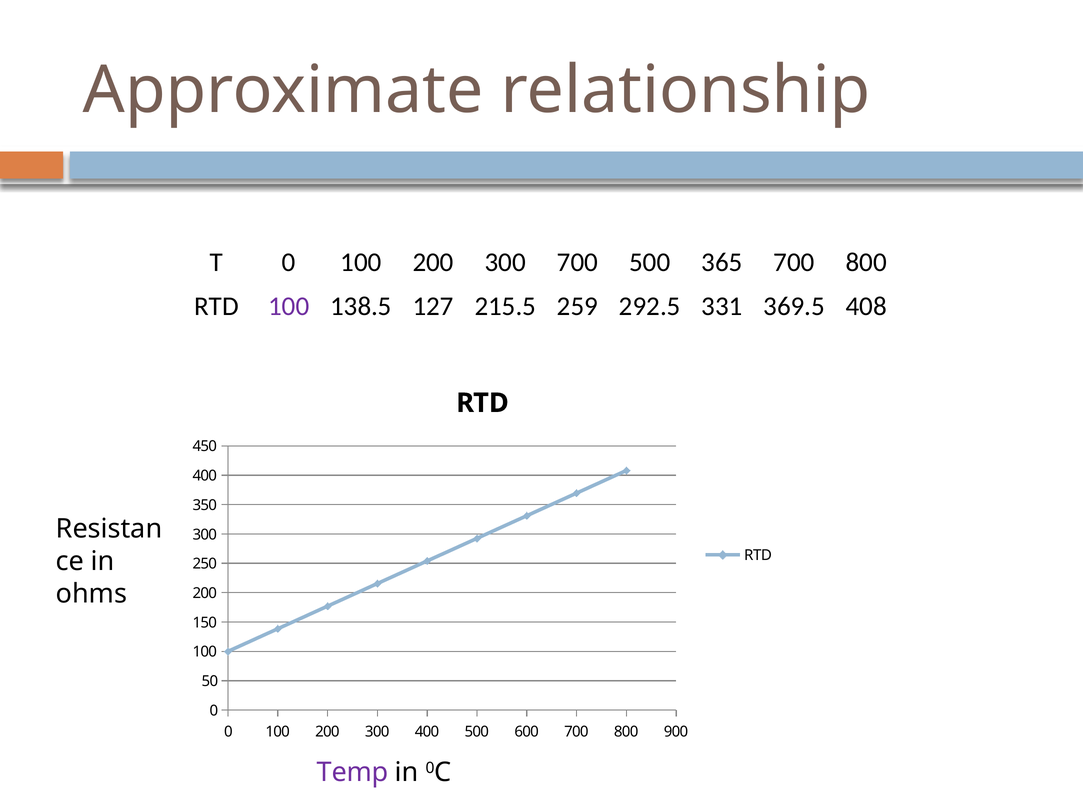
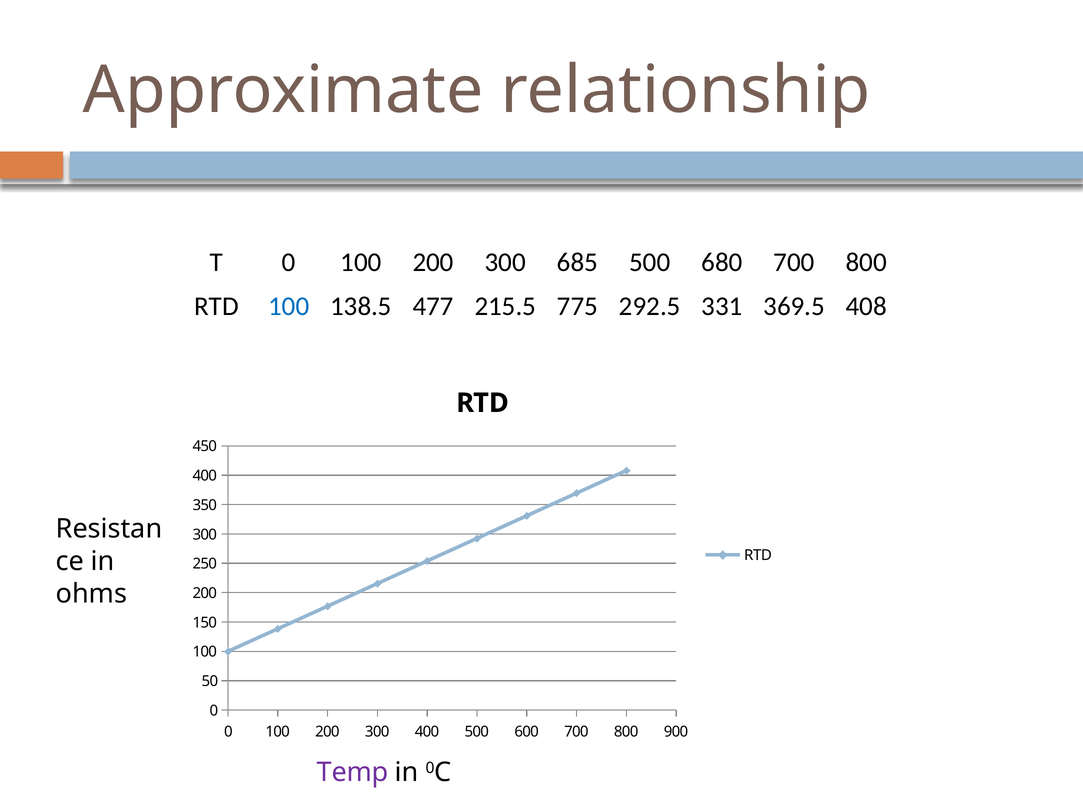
300 700: 700 -> 685 (577, 262)
365: 365 -> 680 (722, 262)
100 colour: purple -> blue (289, 306)
127: 127 -> 477 (433, 306)
259: 259 -> 775 (577, 306)
